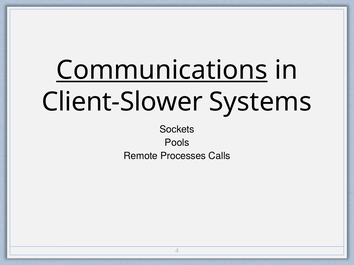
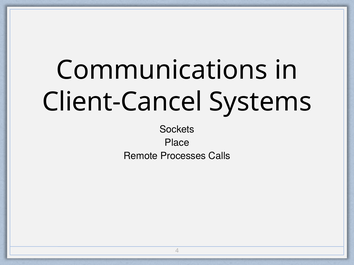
Communications underline: present -> none (162, 70)
Client-Slower: Client-Slower -> Client-Cancel (122, 102)
Pools: Pools -> Place (177, 143)
